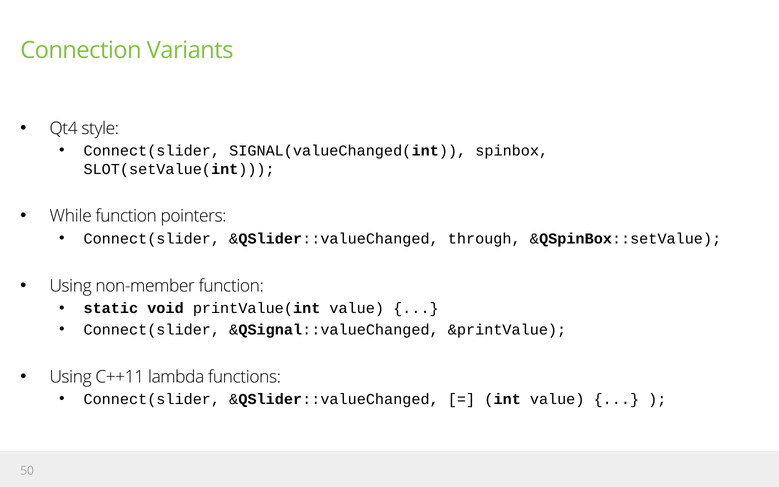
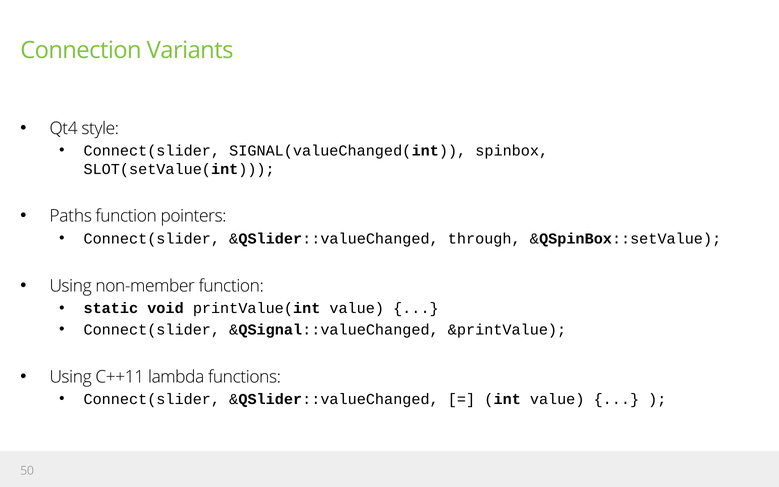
While: While -> Paths (71, 216)
